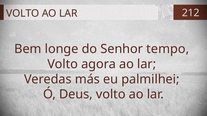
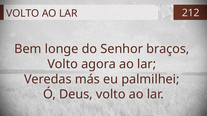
tempo: tempo -> braços (168, 49)
